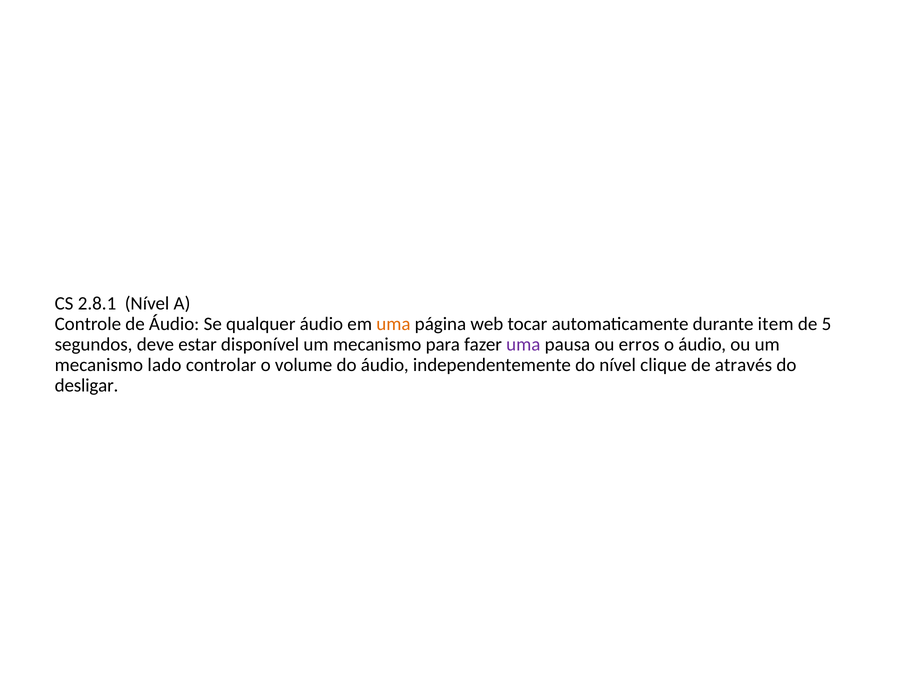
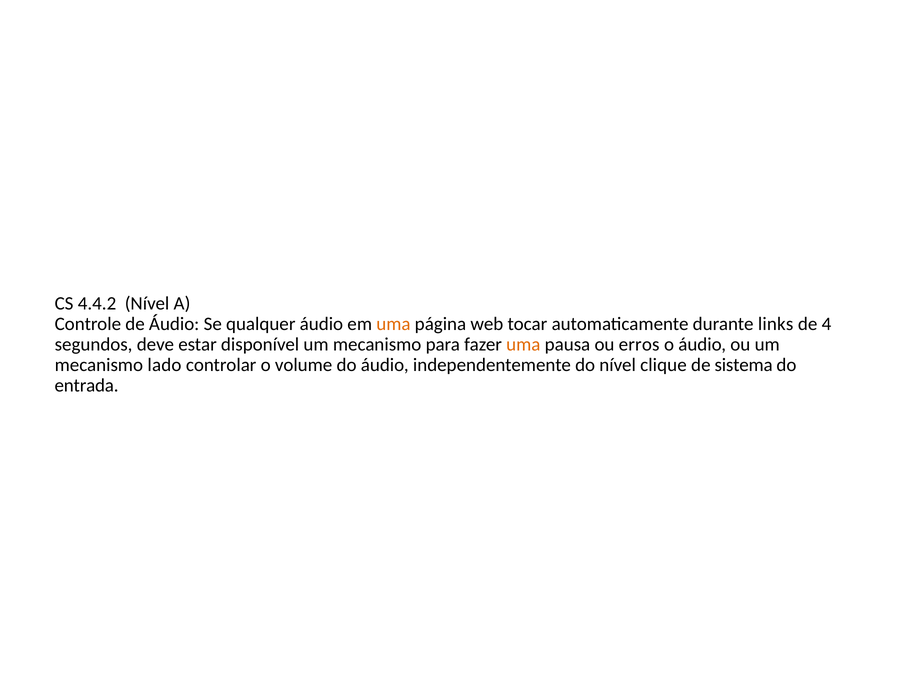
2.8.1: 2.8.1 -> 4.4.2 (97, 303)
item: item -> links (776, 324)
5: 5 -> 4 (826, 324)
uma colour: purple -> orange (523, 344)
através: através -> sistema (744, 365)
desligar: desligar -> entrada (87, 386)
